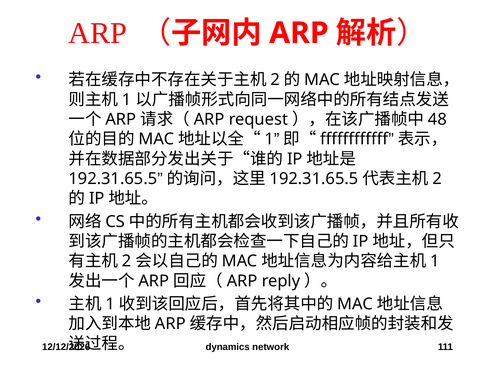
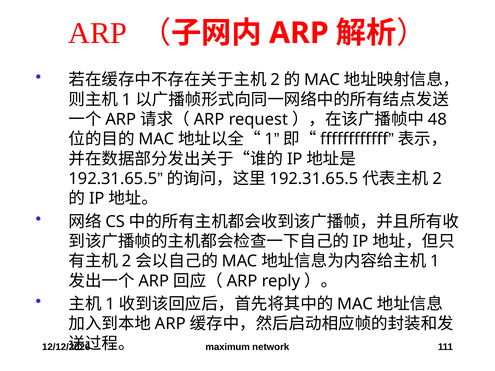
dynamics: dynamics -> maximum (228, 347)
